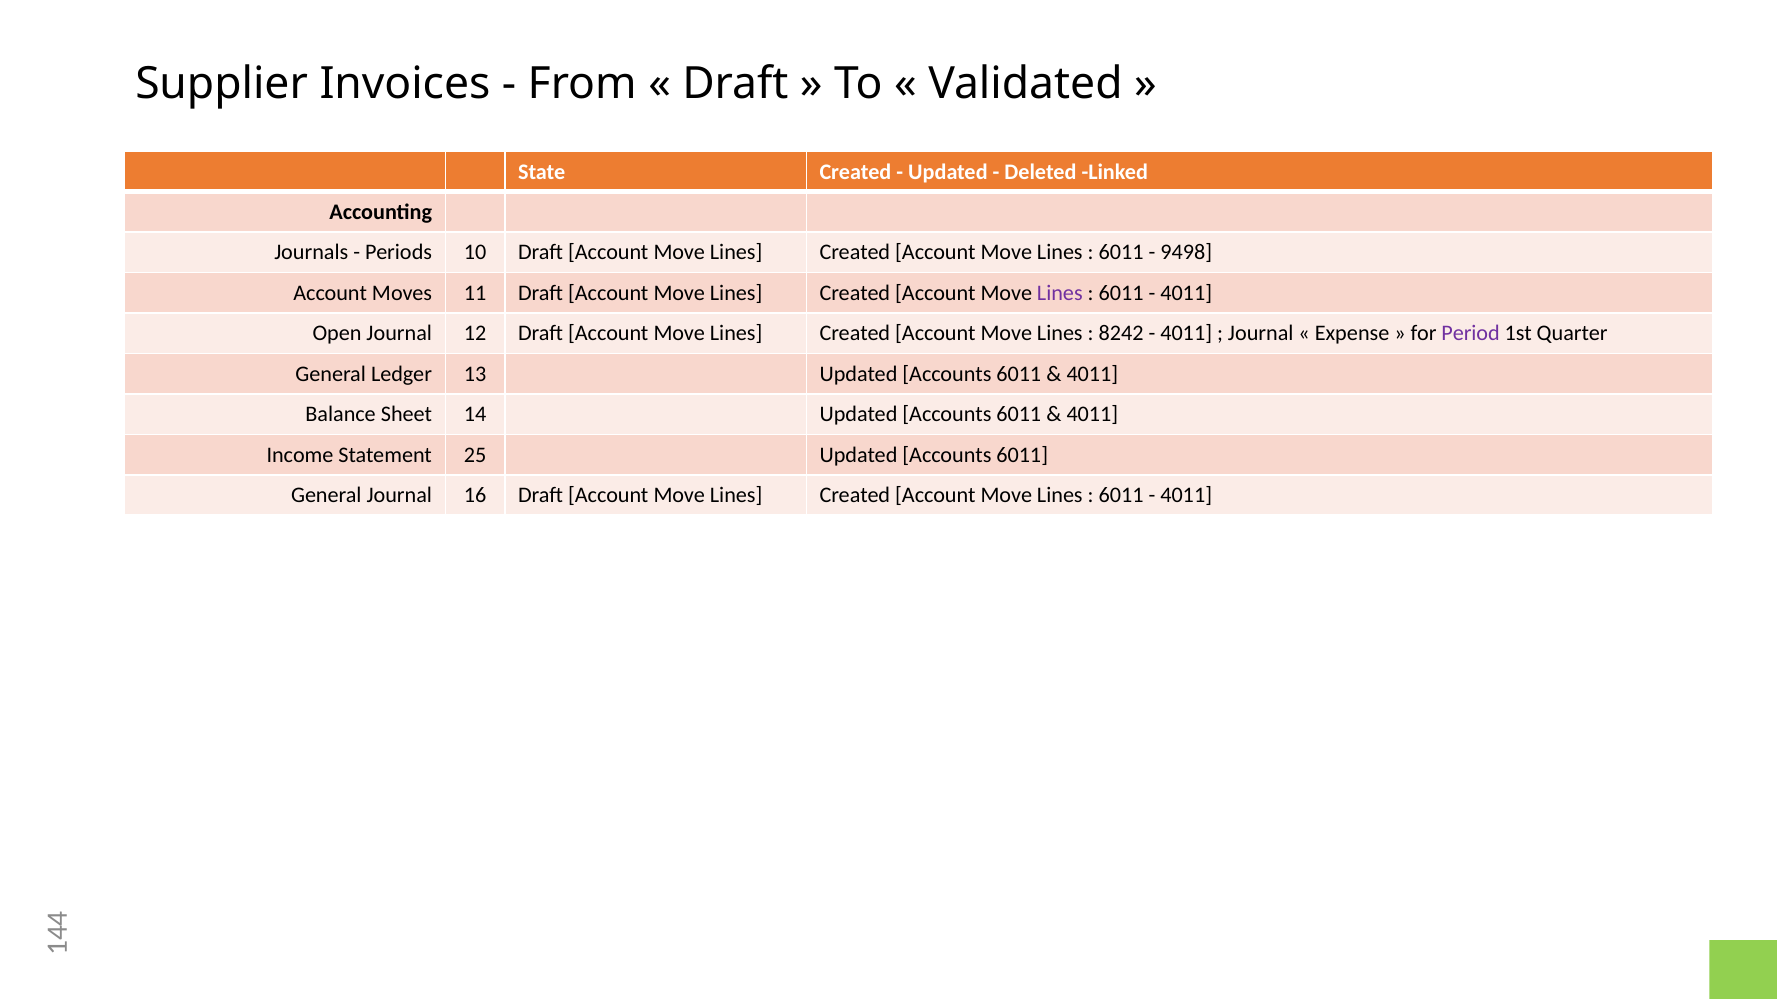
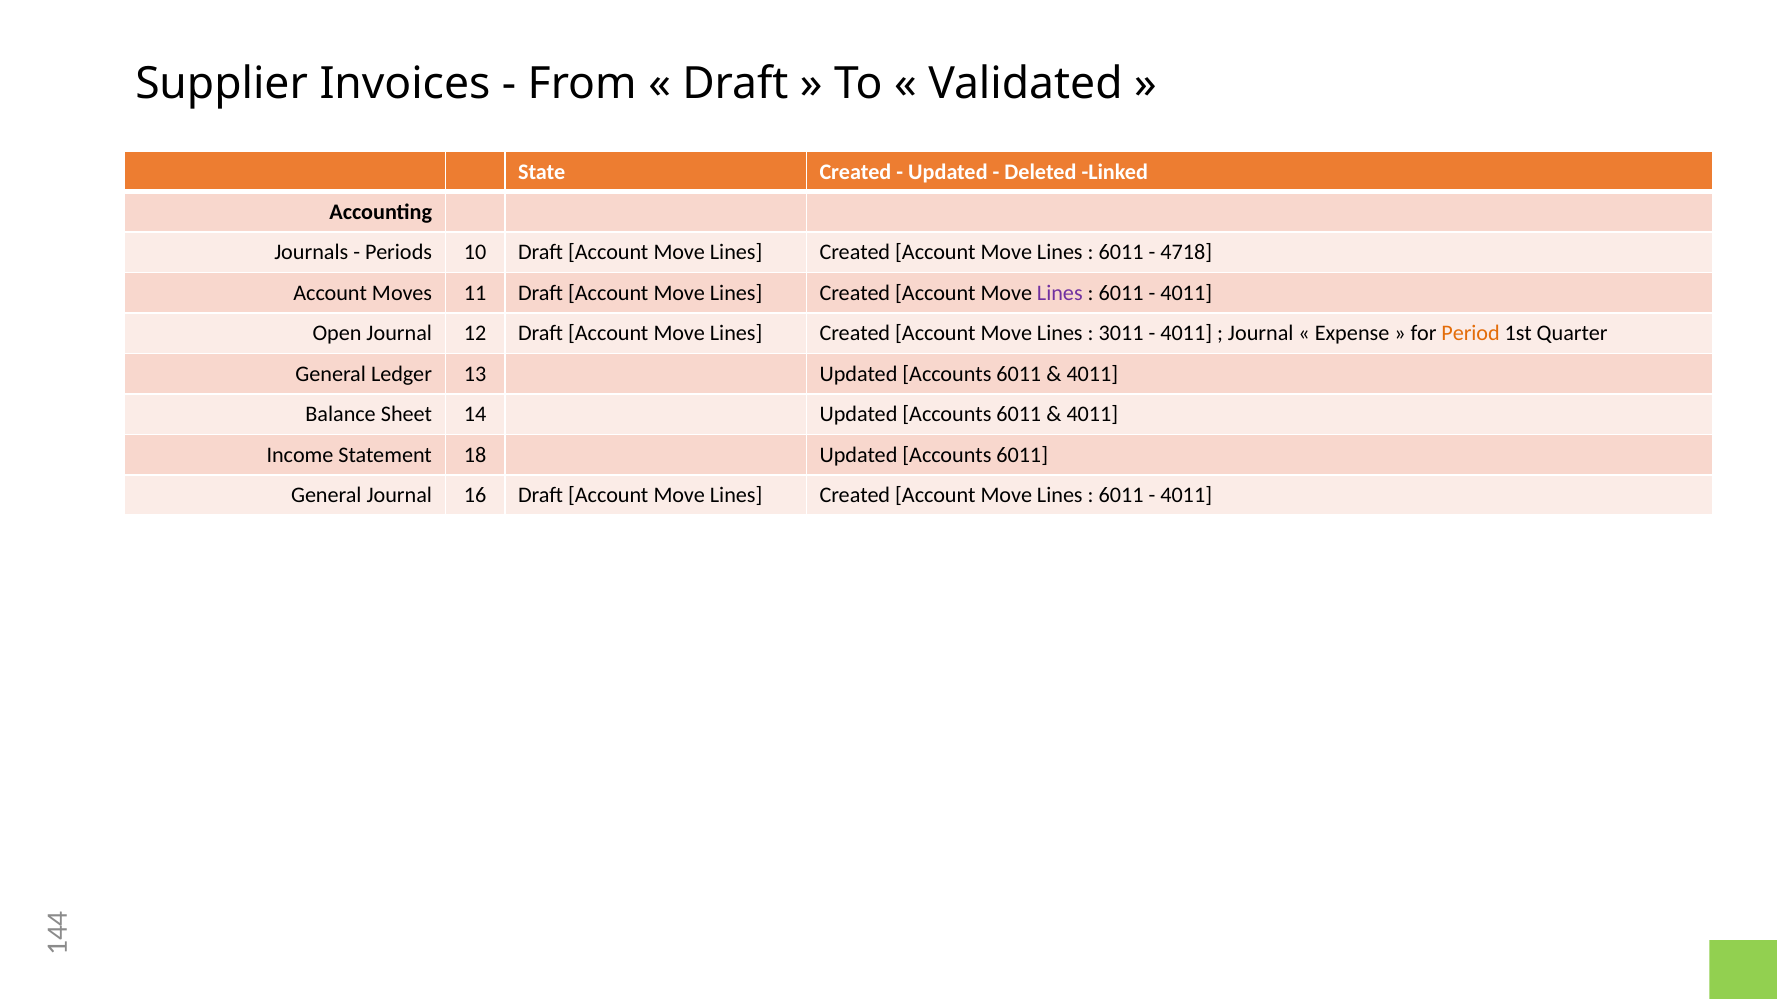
9498: 9498 -> 4718 (1186, 253)
8242: 8242 -> 3011 (1121, 334)
Period colour: purple -> orange (1471, 334)
25: 25 -> 18 (475, 455)
